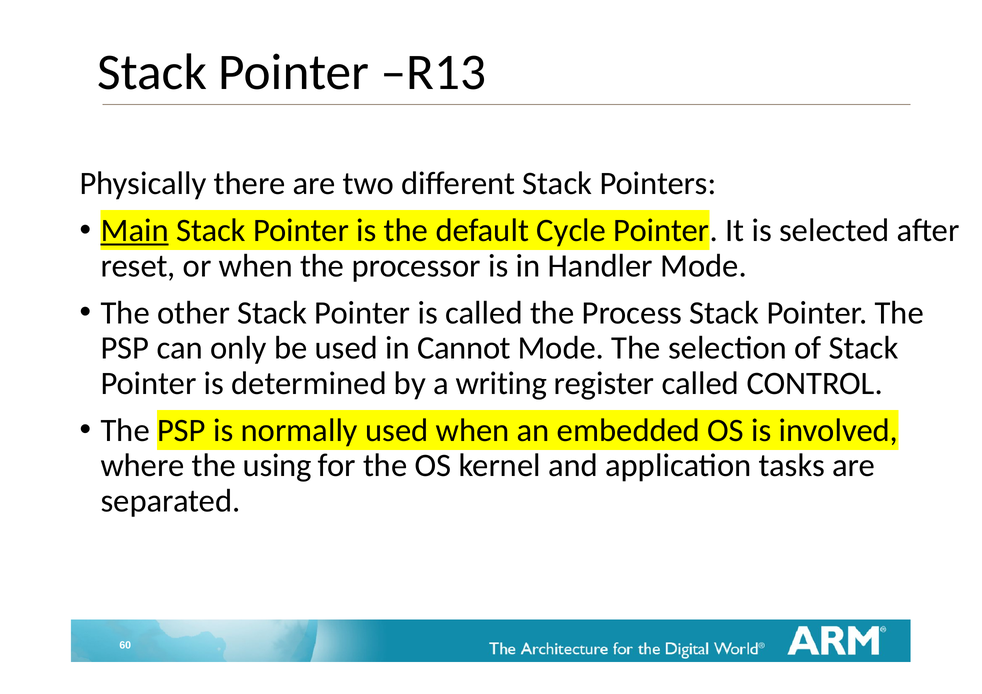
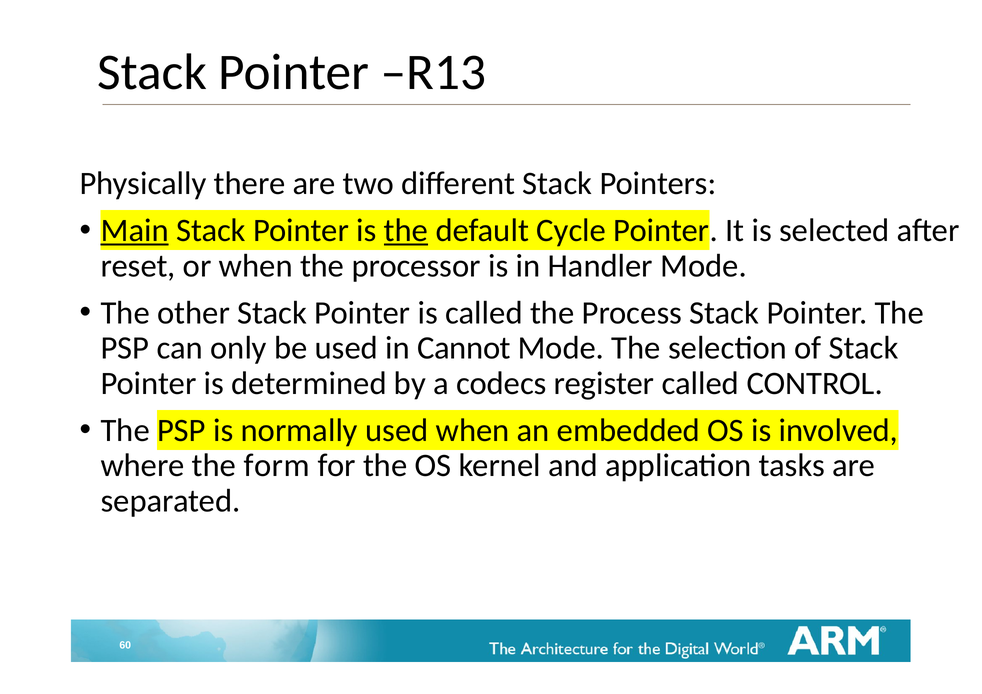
the underline: none -> present (406, 231)
writing: writing -> codecs (501, 383)
using: using -> form (277, 466)
